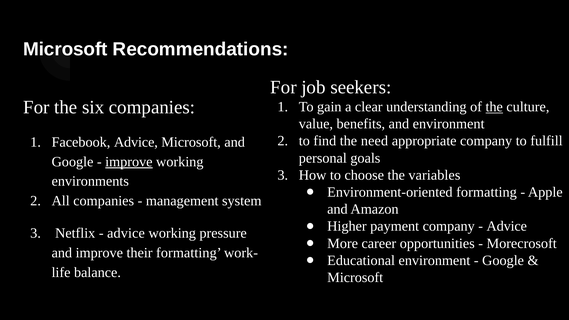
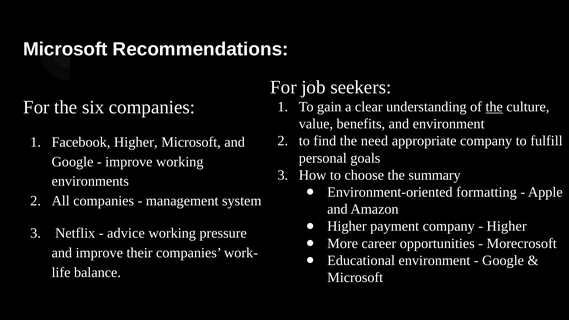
Facebook Advice: Advice -> Higher (136, 142)
improve underline: present -> none (129, 162)
variables: variables -> summary (435, 175)
Advice: Advice -> Higher (507, 226)
their formatting: formatting -> companies (189, 253)
